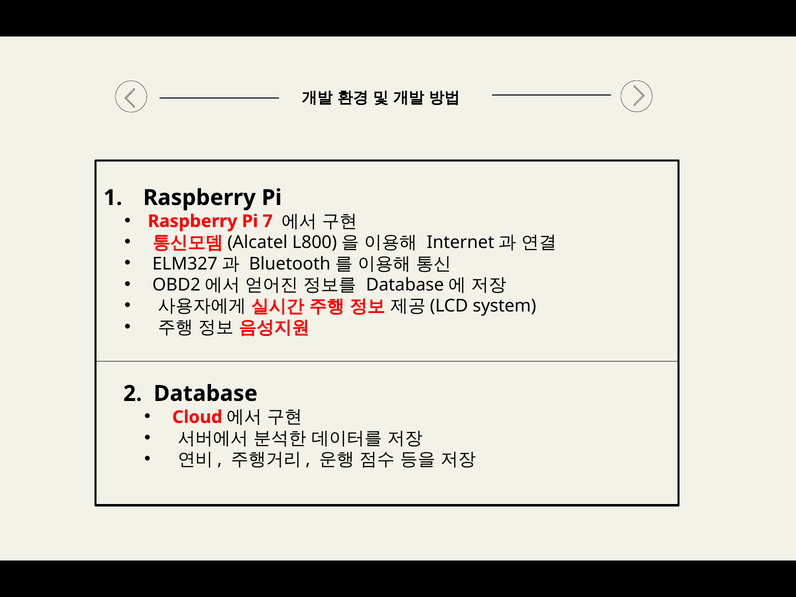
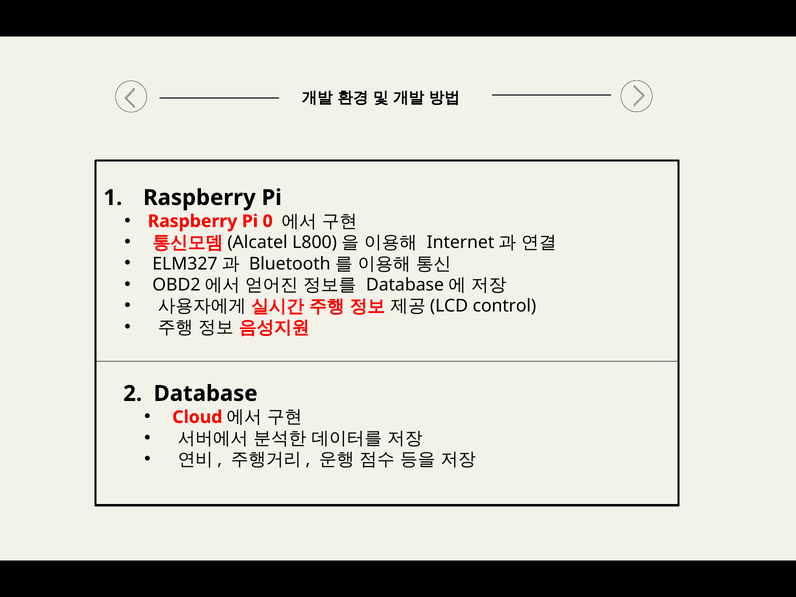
7: 7 -> 0 (268, 221)
system: system -> control (504, 306)
